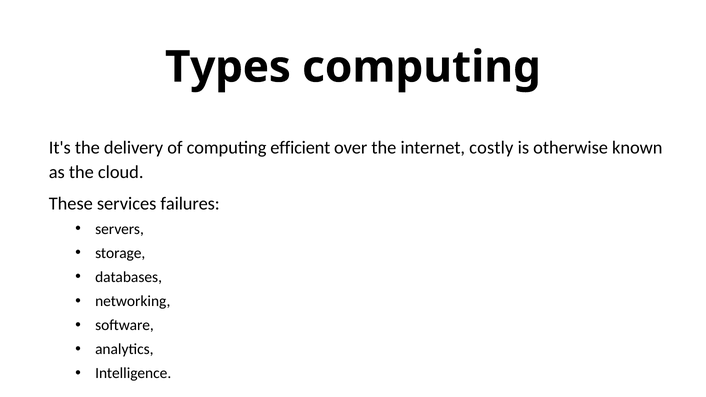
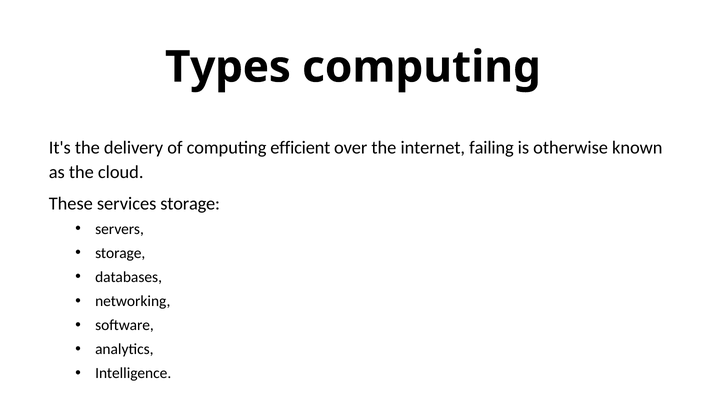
costly: costly -> failing (491, 148)
services failures: failures -> storage (190, 204)
